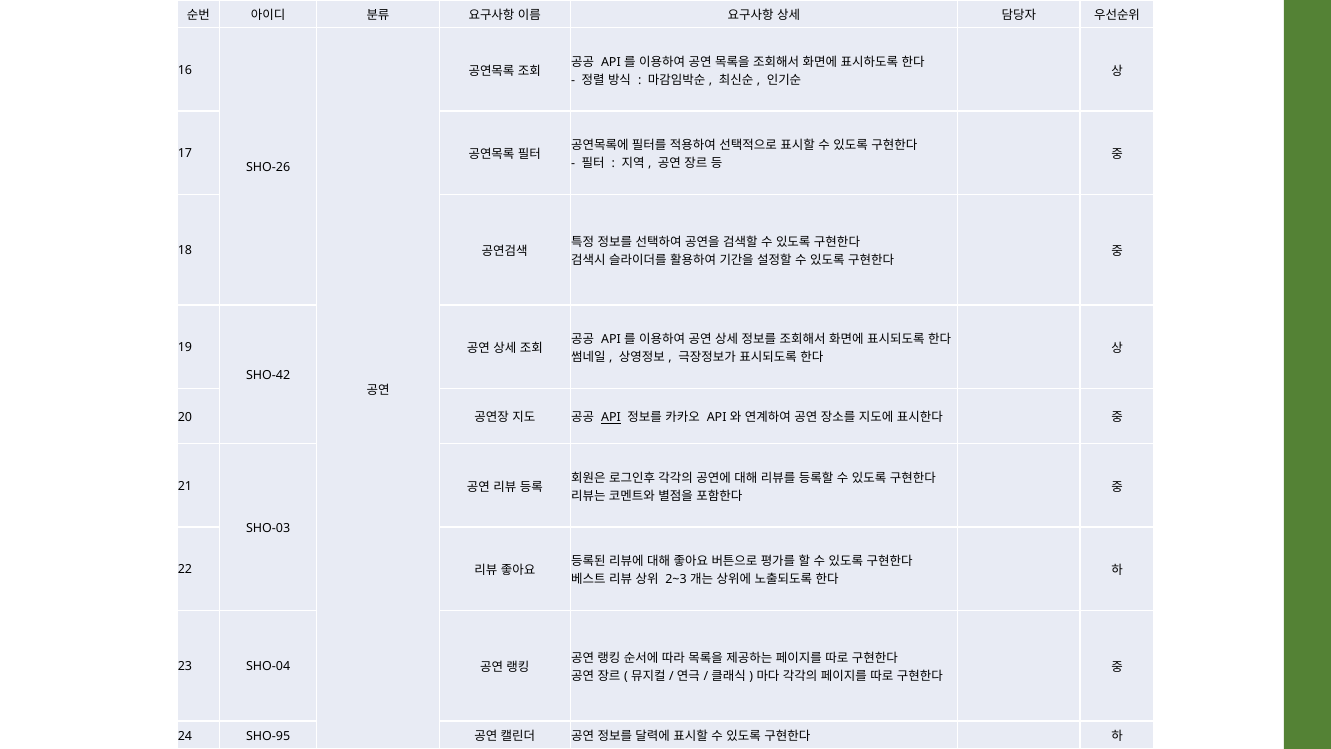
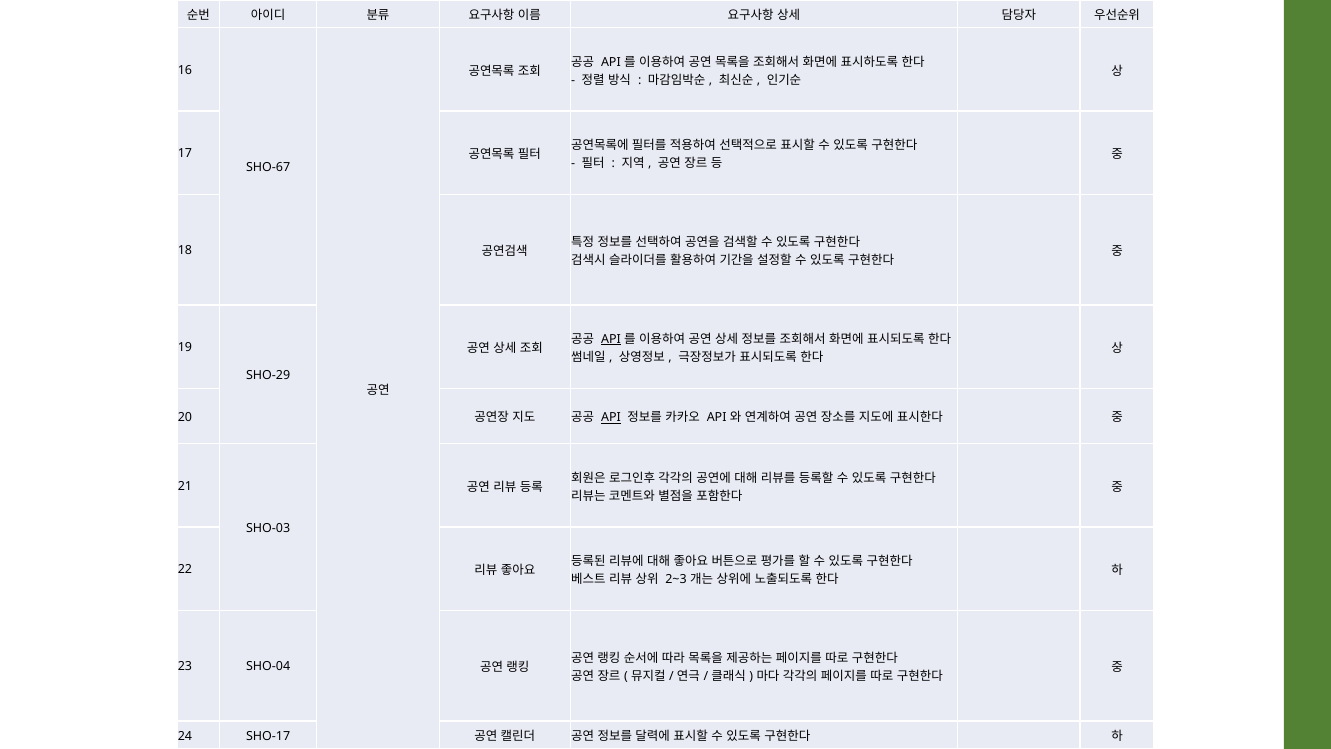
SHO-26: SHO-26 -> SHO-67 (268, 167)
API underline: none -> present (611, 339)
SHO-42: SHO-42 -> SHO-29 (268, 375)
SHO-95: SHO-95 -> SHO-17 (268, 736)
